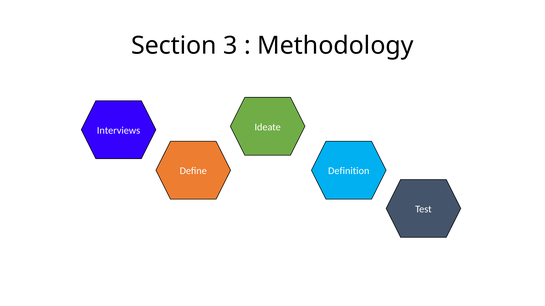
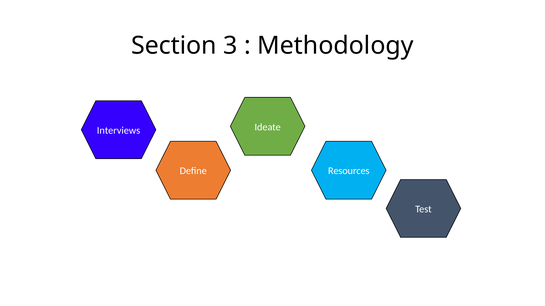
Definition: Definition -> Resources (349, 171)
